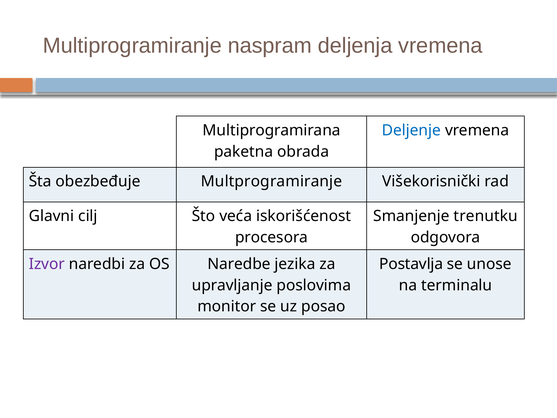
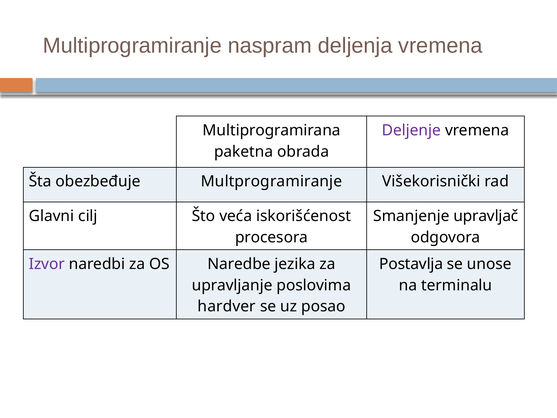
Deljenje colour: blue -> purple (411, 130)
trenutku: trenutku -> upravljač (486, 216)
monitor: monitor -> hardver (227, 306)
